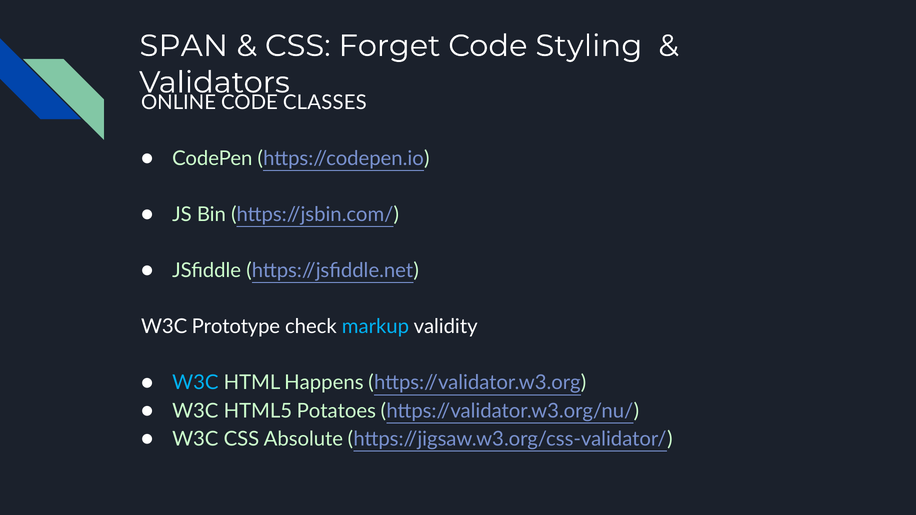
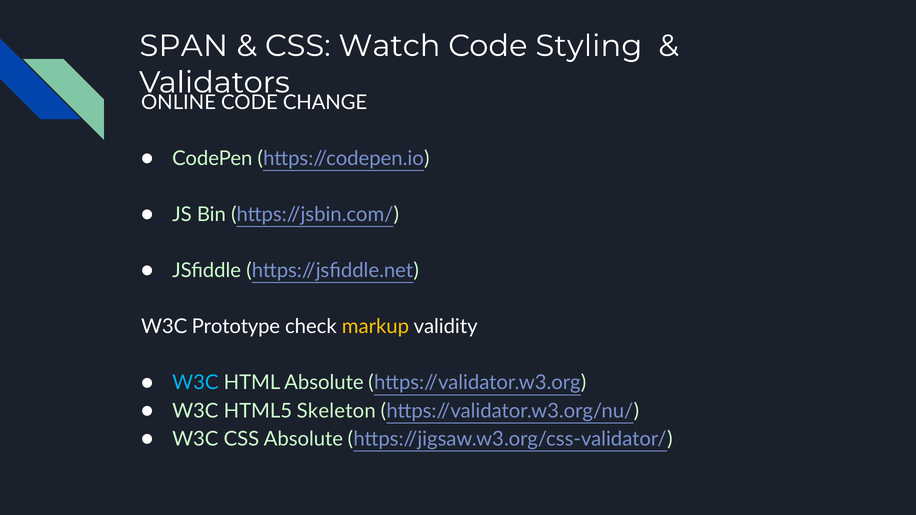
Forget: Forget -> Watch (389, 46)
CLASSES: CLASSES -> CHANGE (325, 102)
markup colour: light blue -> yellow (375, 327)
HTML Happens: Happens -> Absolute (324, 383)
Potatoes: Potatoes -> Skeleton (336, 411)
